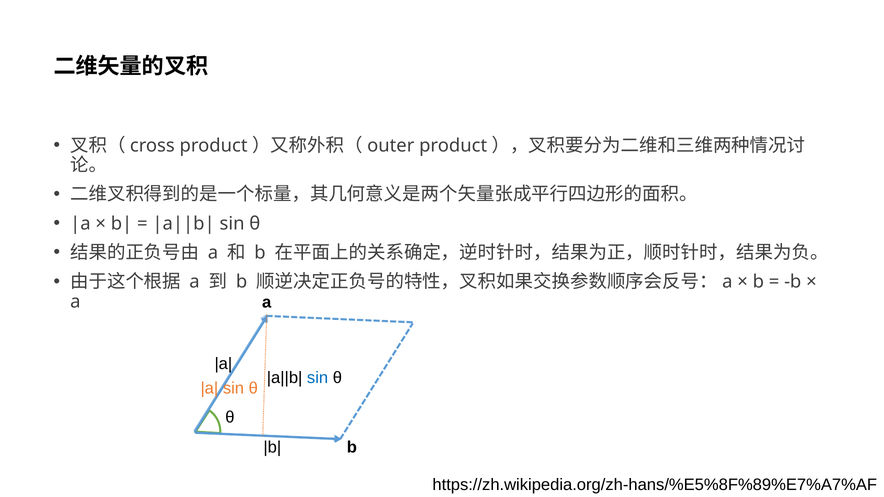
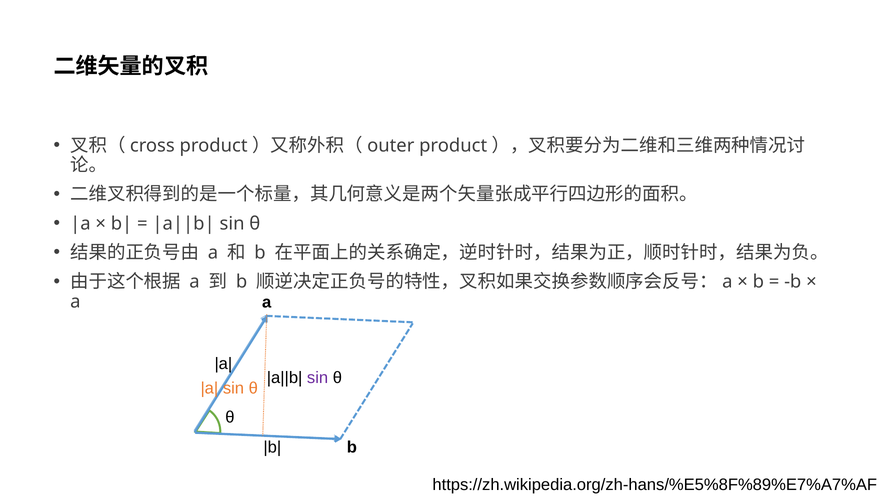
sin colour: blue -> purple (318, 378)
